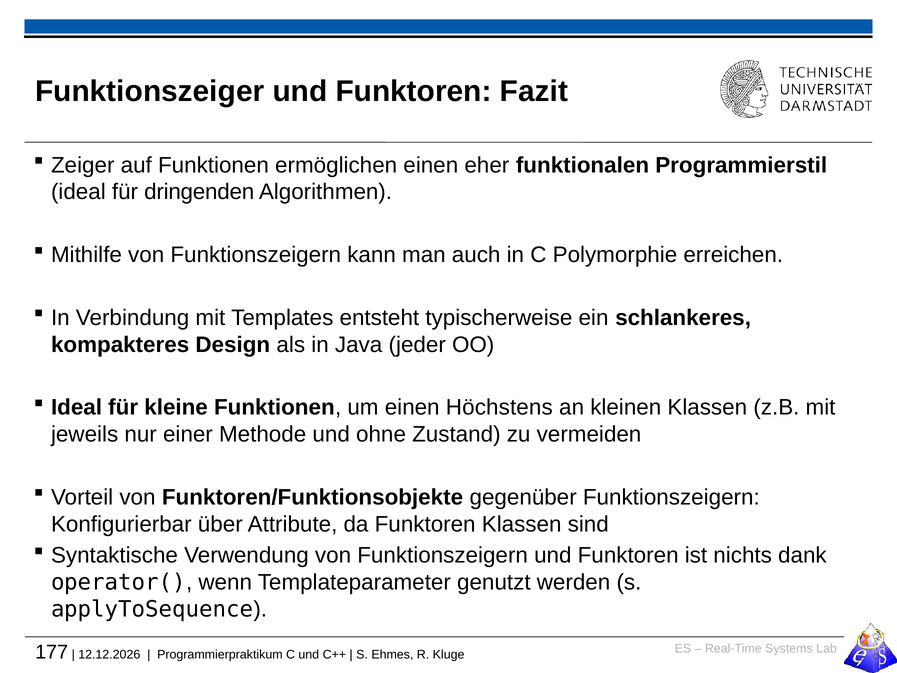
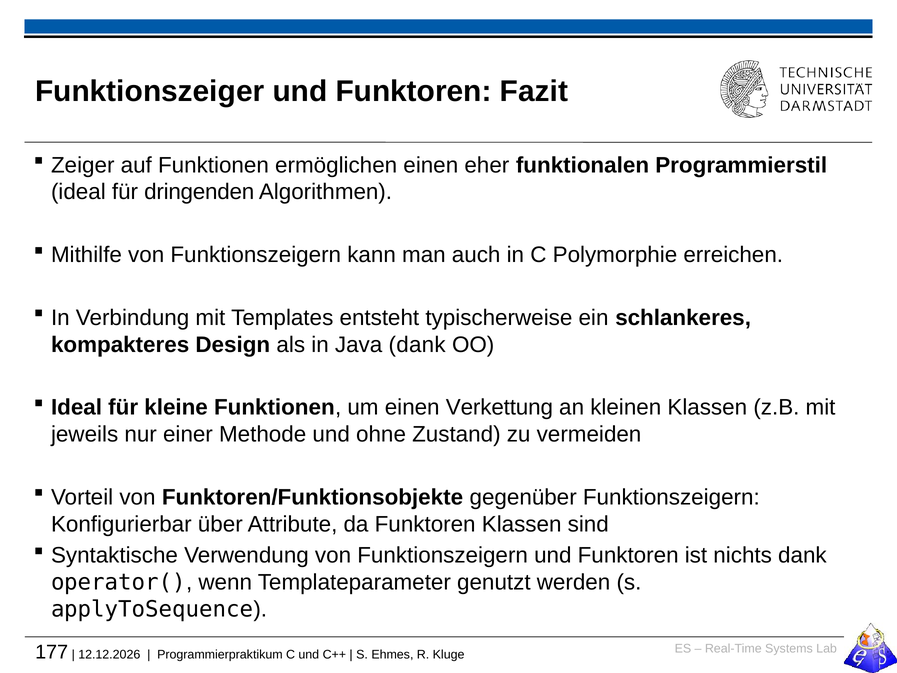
Java jeder: jeder -> dank (417, 345)
Höchstens: Höchstens -> Verkettung (499, 407)
